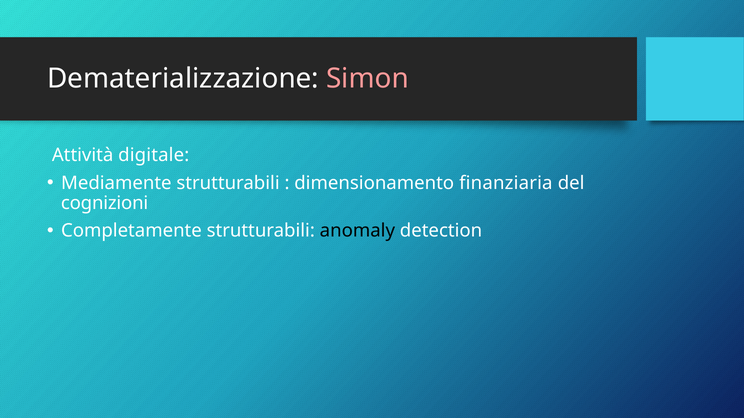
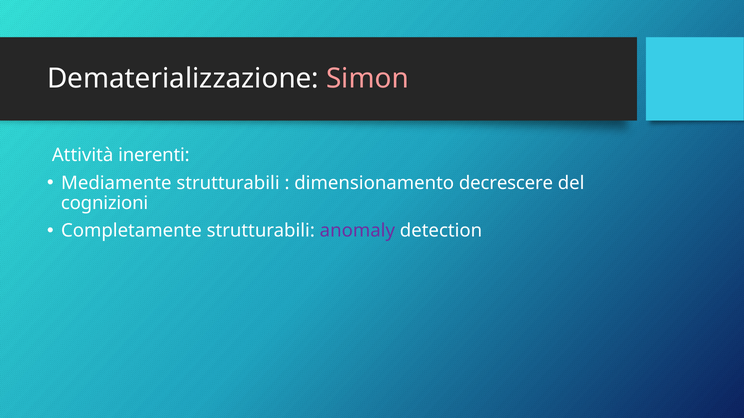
digitale: digitale -> inerenti (154, 155)
finanziaria: finanziaria -> decrescere (506, 183)
anomaly colour: black -> purple (357, 231)
